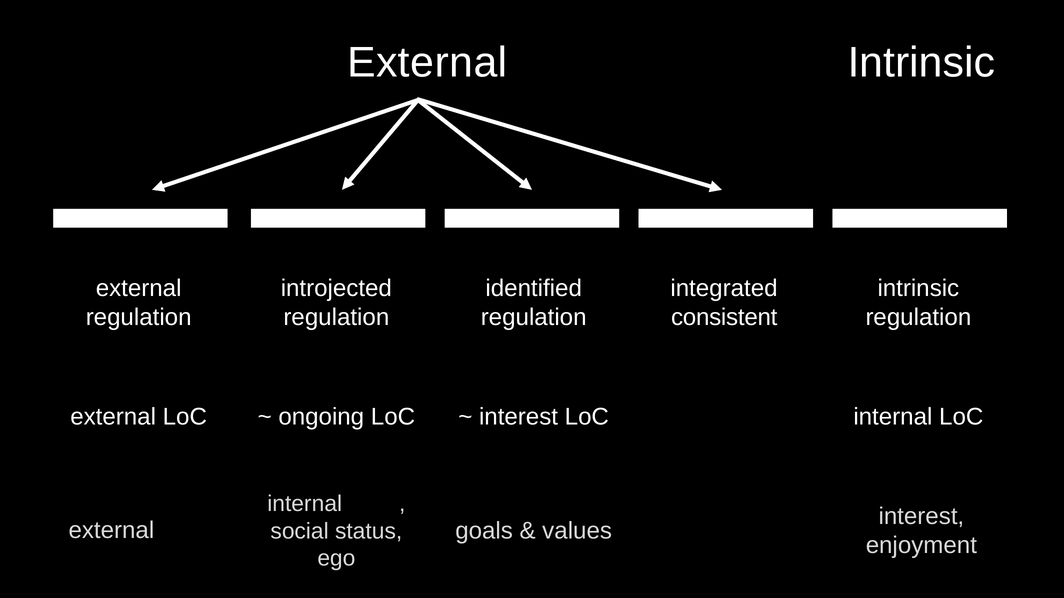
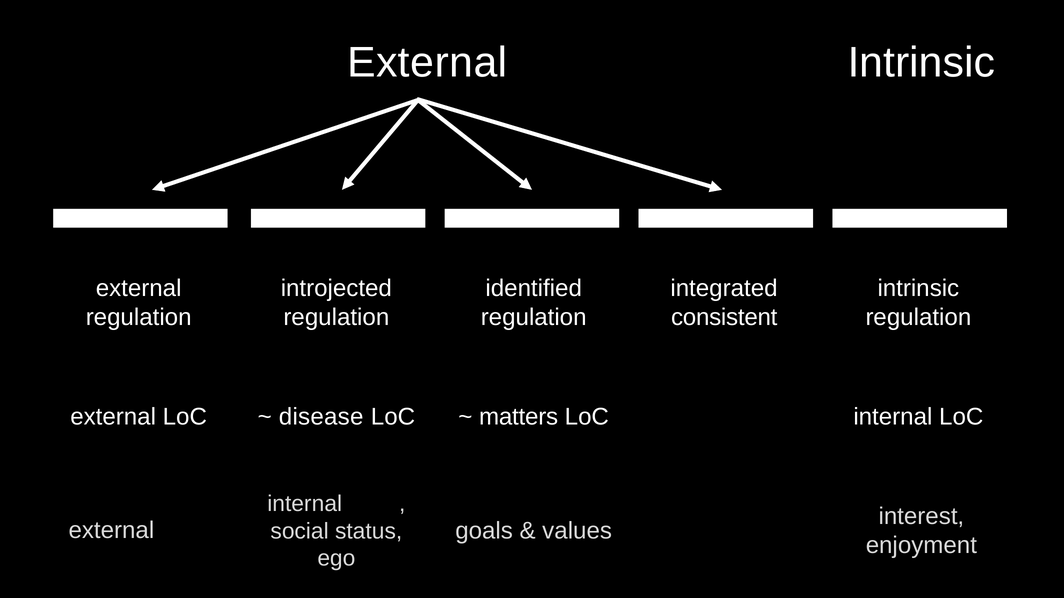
ongoing: ongoing -> disease (321, 417)
interest: interest -> matters (519, 417)
